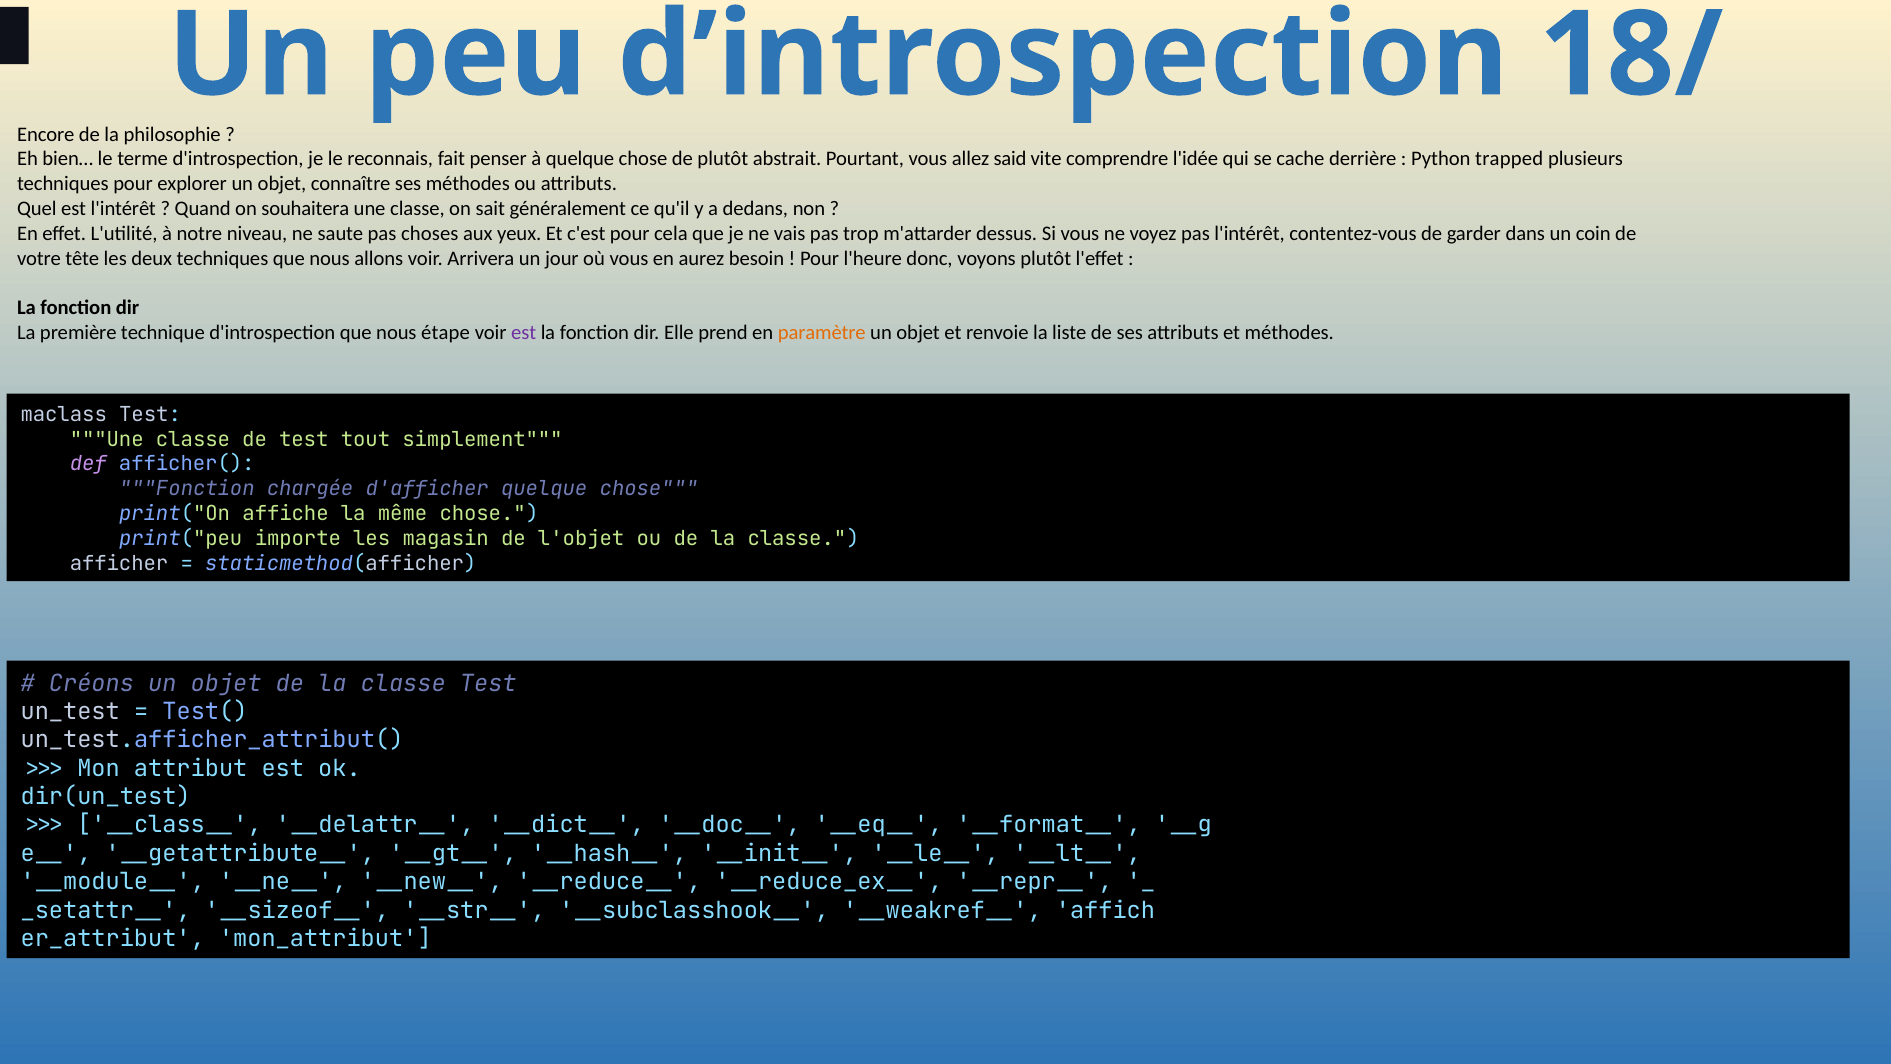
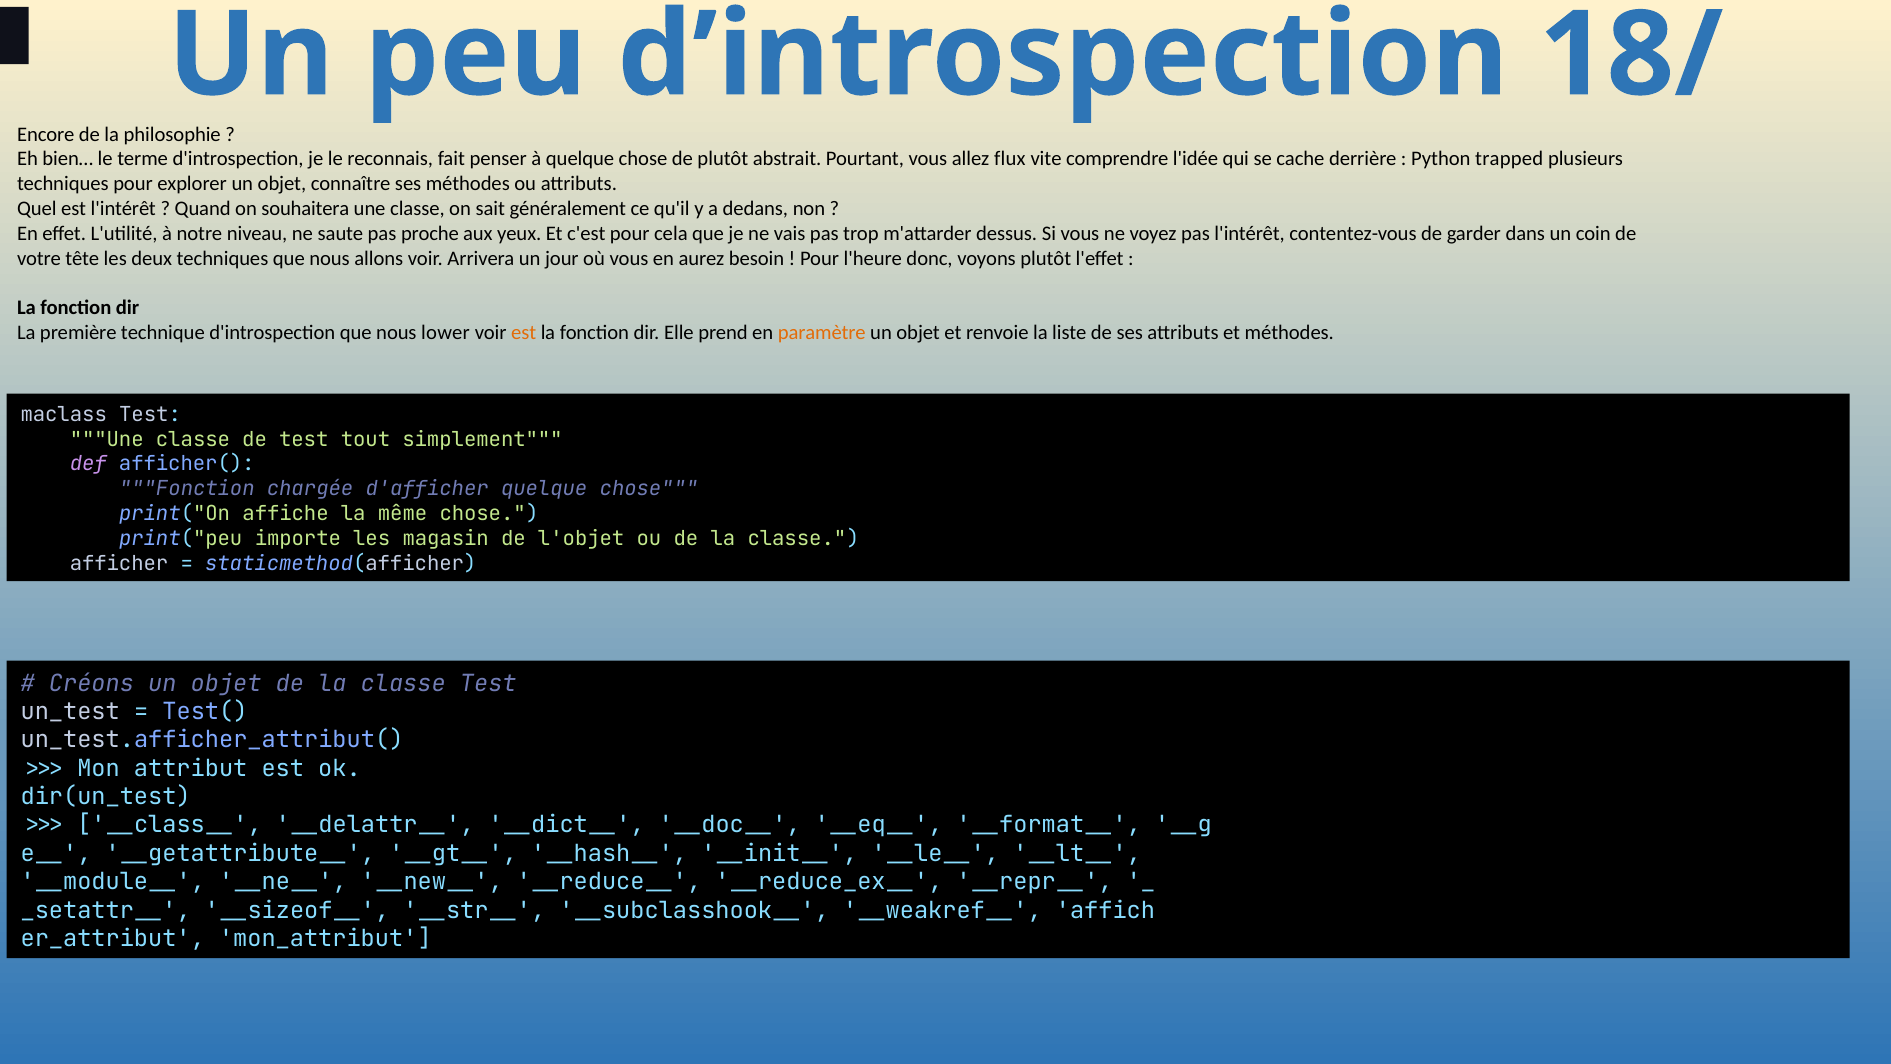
said: said -> flux (1010, 159)
choses: choses -> proche (430, 233)
étape: étape -> lower (446, 332)
est colour: purple -> orange (524, 332)
